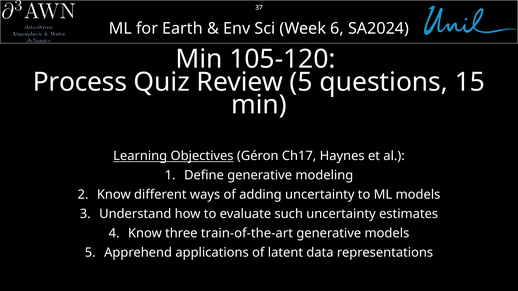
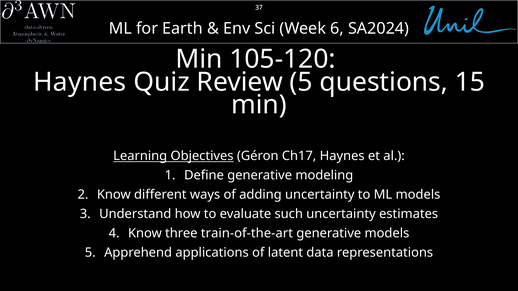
Process: Process -> Haynes (80, 82)
